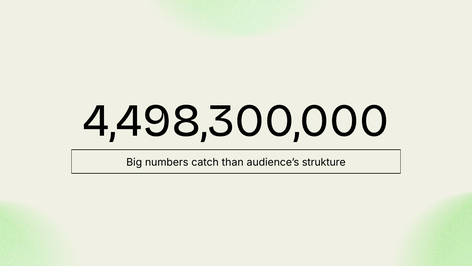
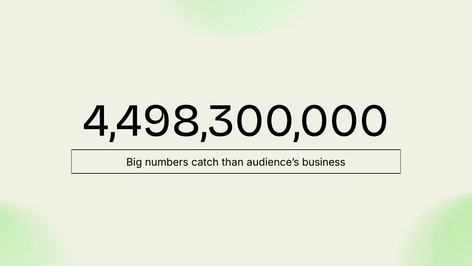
strukture: strukture -> business (324, 162)
